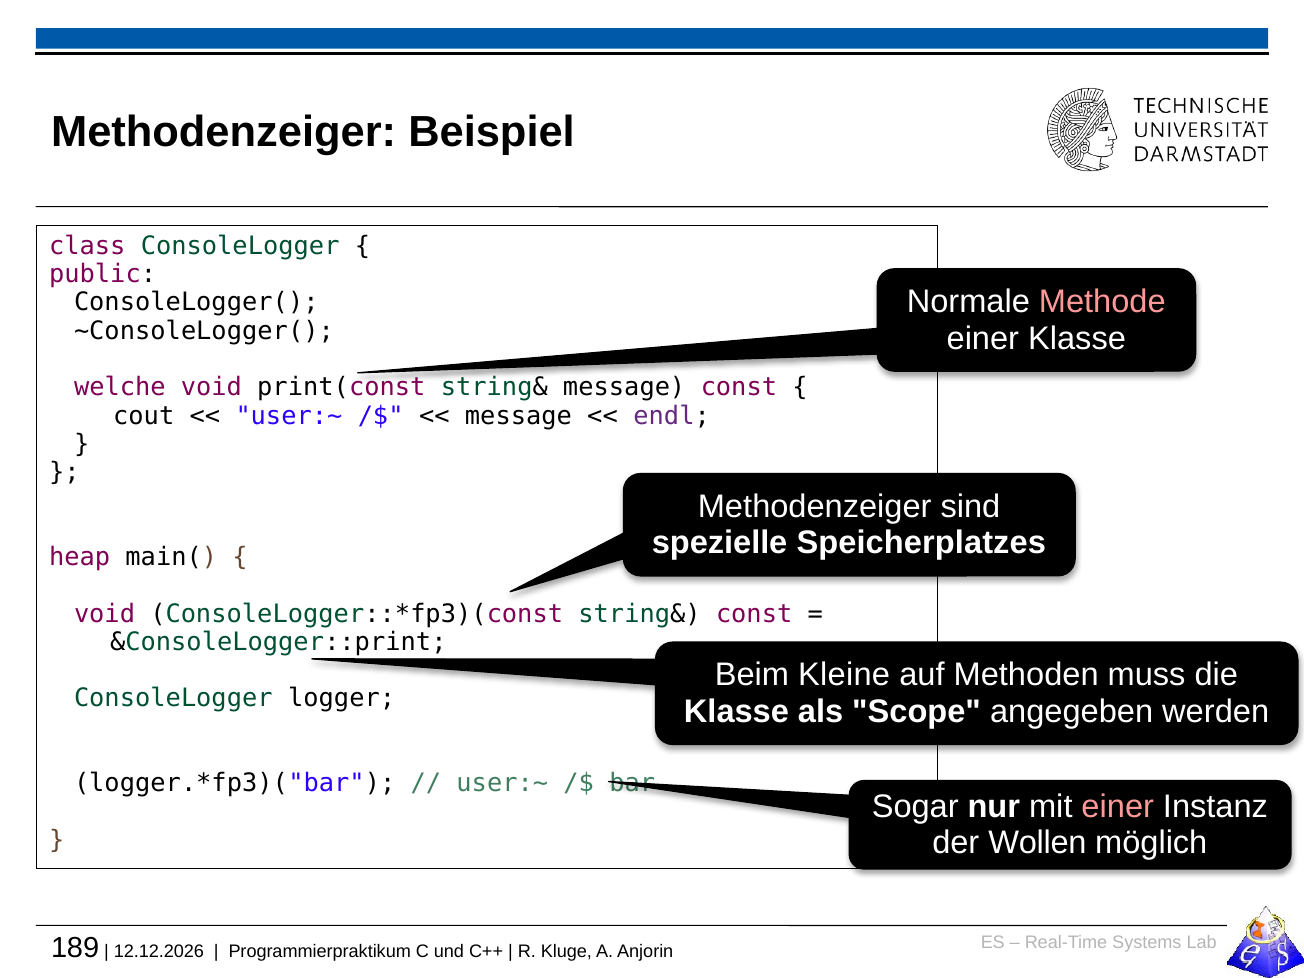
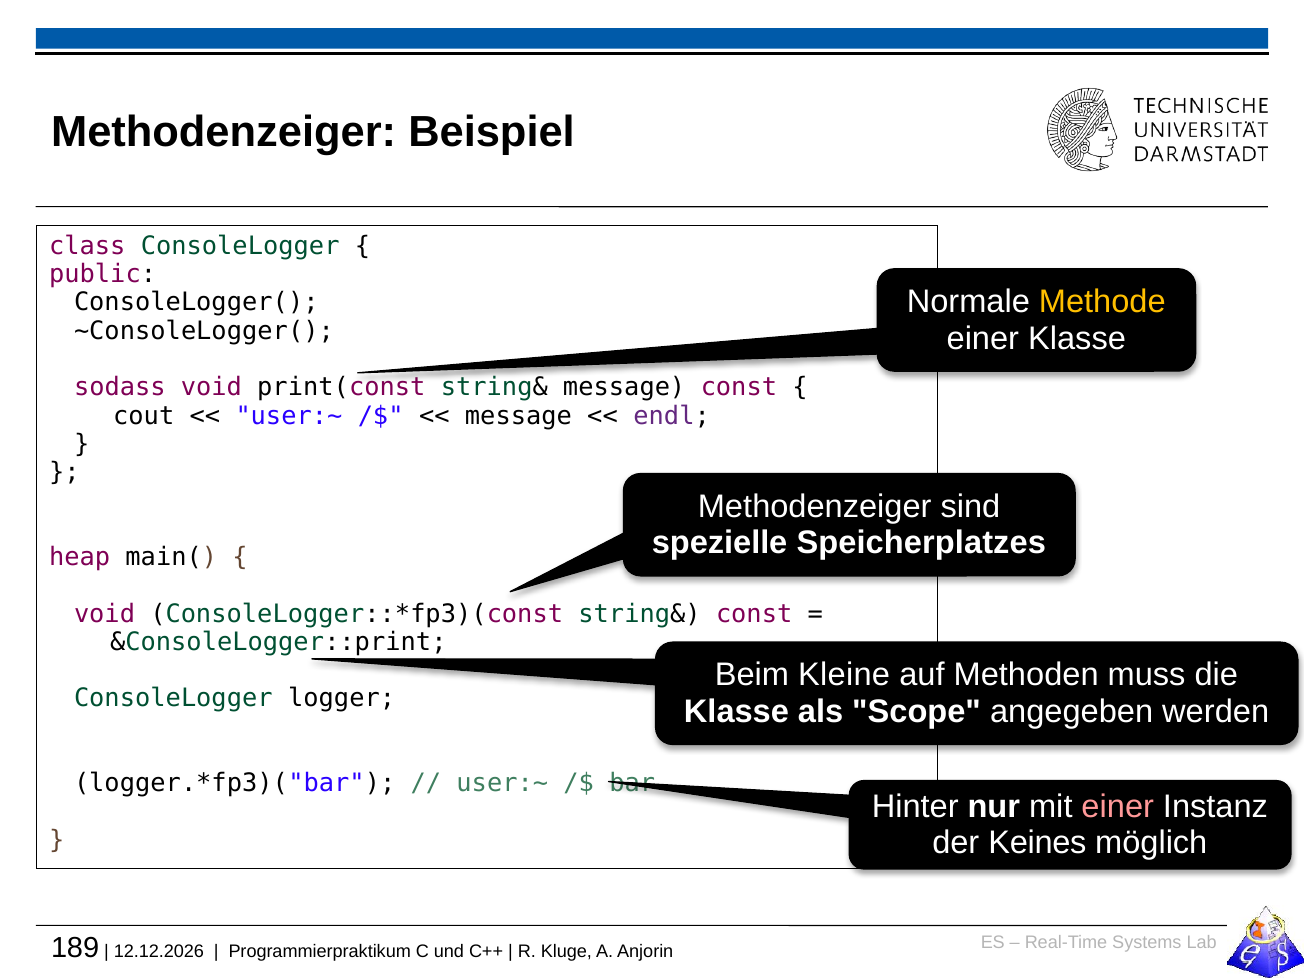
Methode colour: pink -> yellow (1102, 302)
welche: welche -> sodass (120, 387)
Sogar: Sogar -> Hinter (915, 807)
Wollen: Wollen -> Keines (1037, 843)
